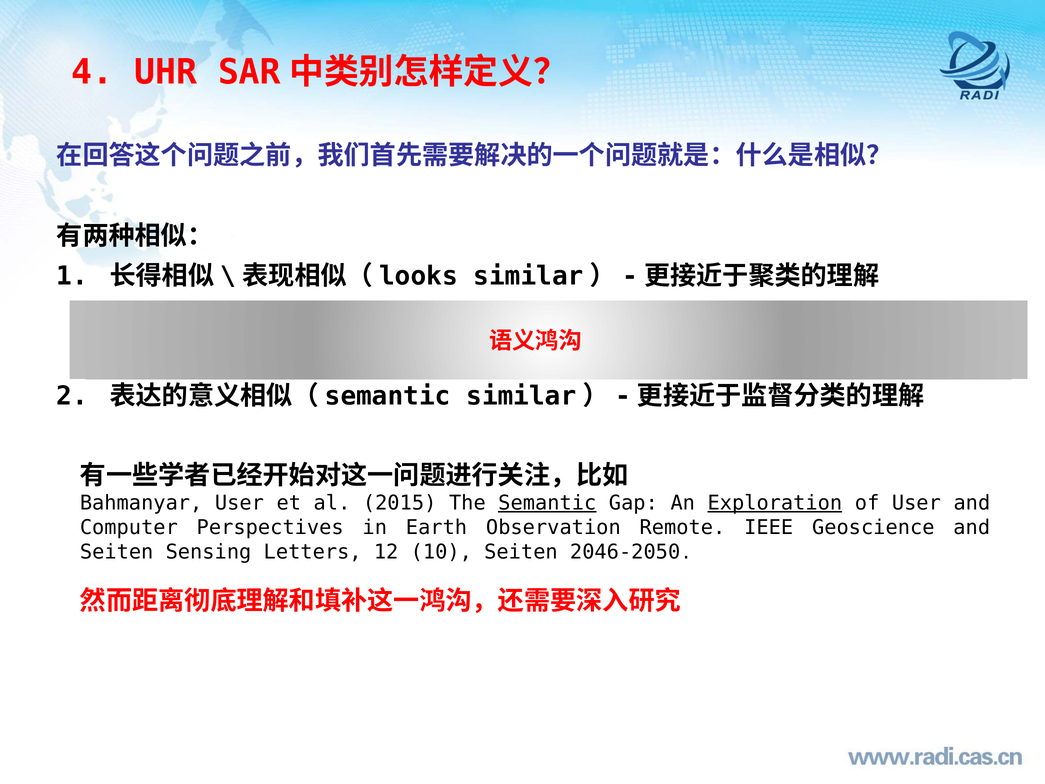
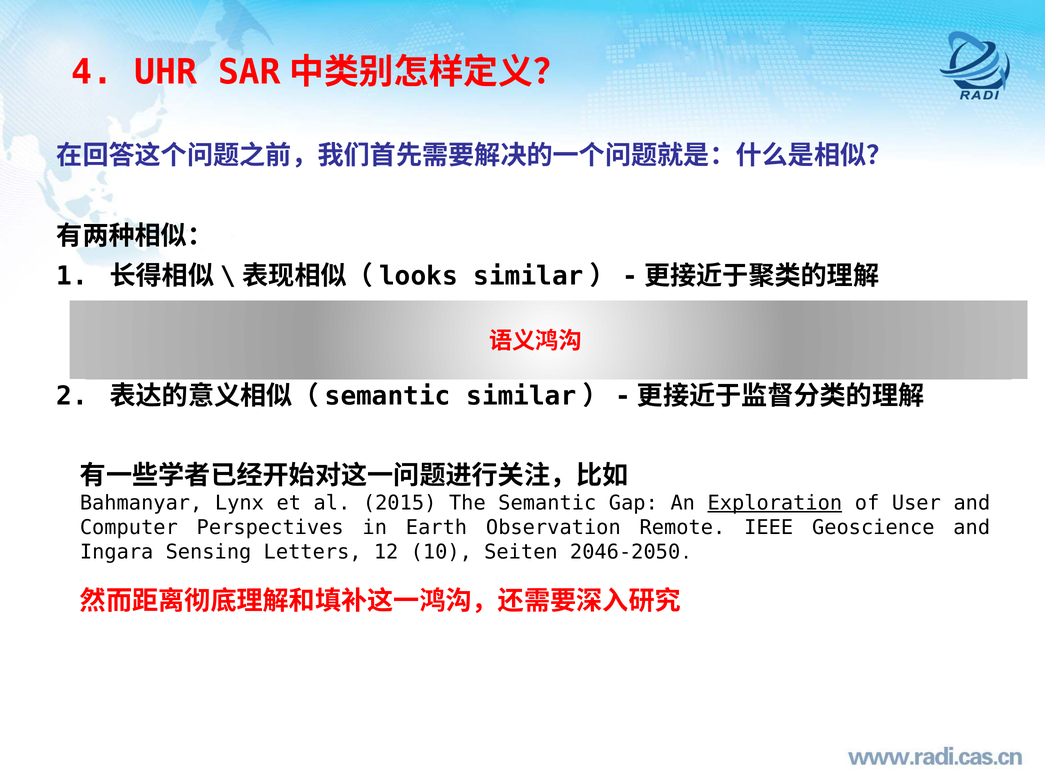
Bahmanyar User: User -> Lynx (239, 503)
Semantic underline: present -> none (547, 503)
Seiten: Seiten -> Ingara (117, 552)
